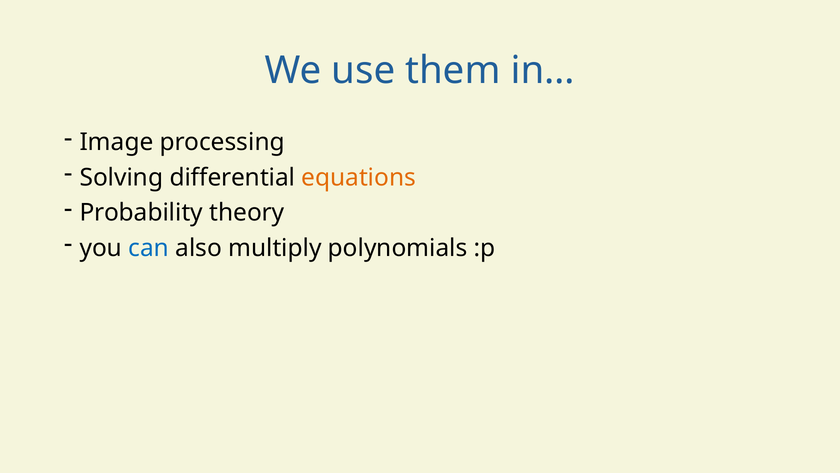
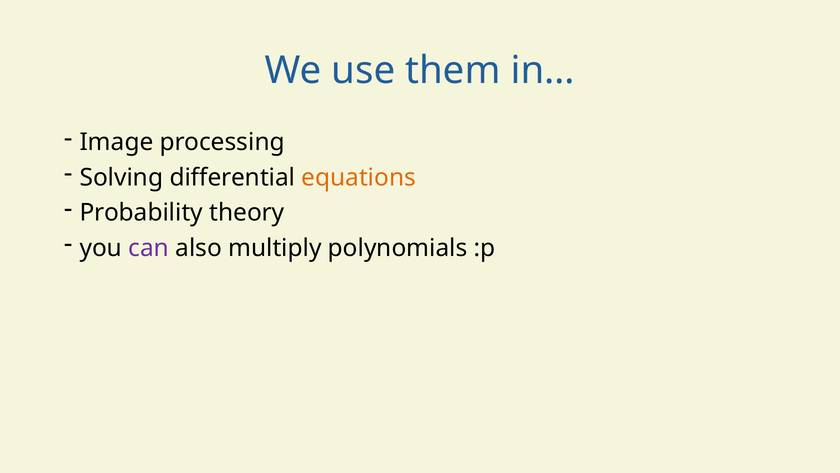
can colour: blue -> purple (149, 248)
